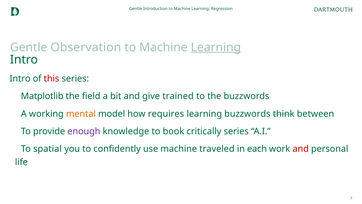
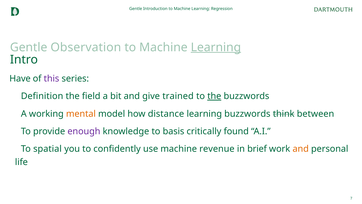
Intro: Intro -> Have (20, 78)
this colour: red -> purple (51, 78)
Matplotlib: Matplotlib -> Definition (42, 96)
the underline: none -> present (214, 96)
requires: requires -> distance (166, 114)
book: book -> basis (174, 131)
critically series: series -> found (236, 131)
traveled: traveled -> revenue (217, 149)
each: each -> brief (257, 149)
and colour: red -> orange (301, 149)
